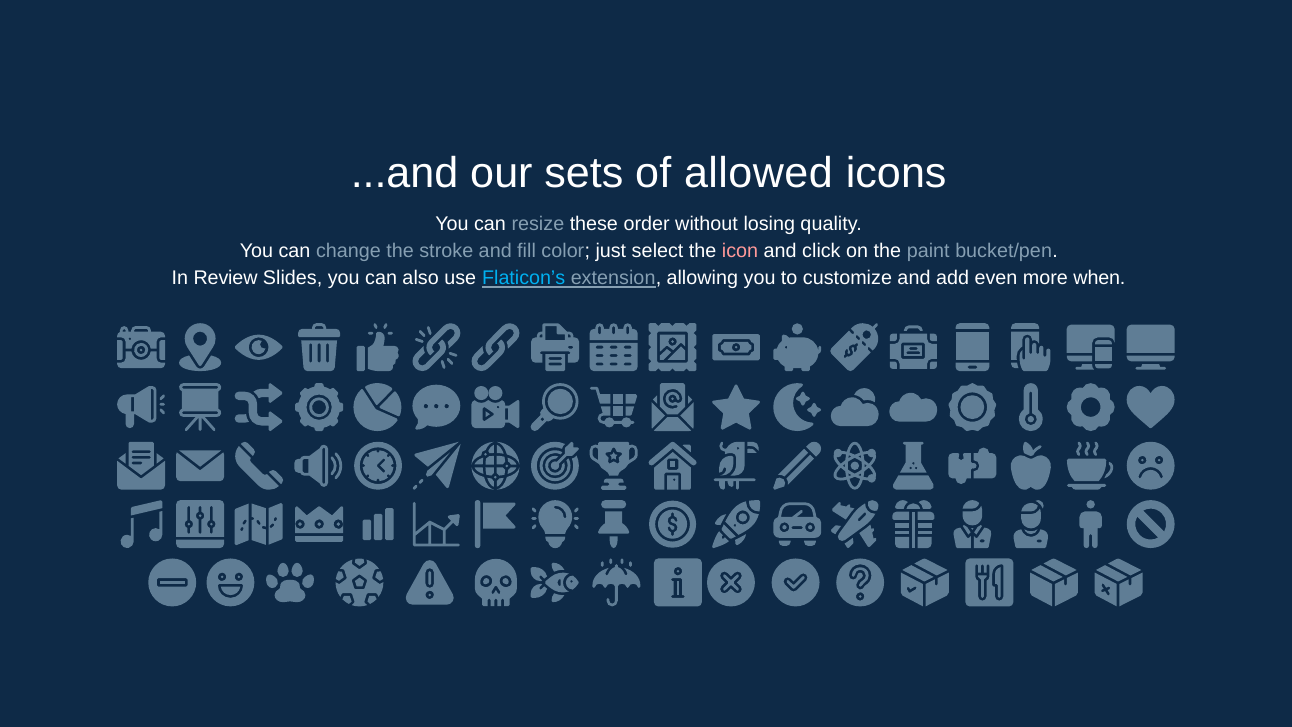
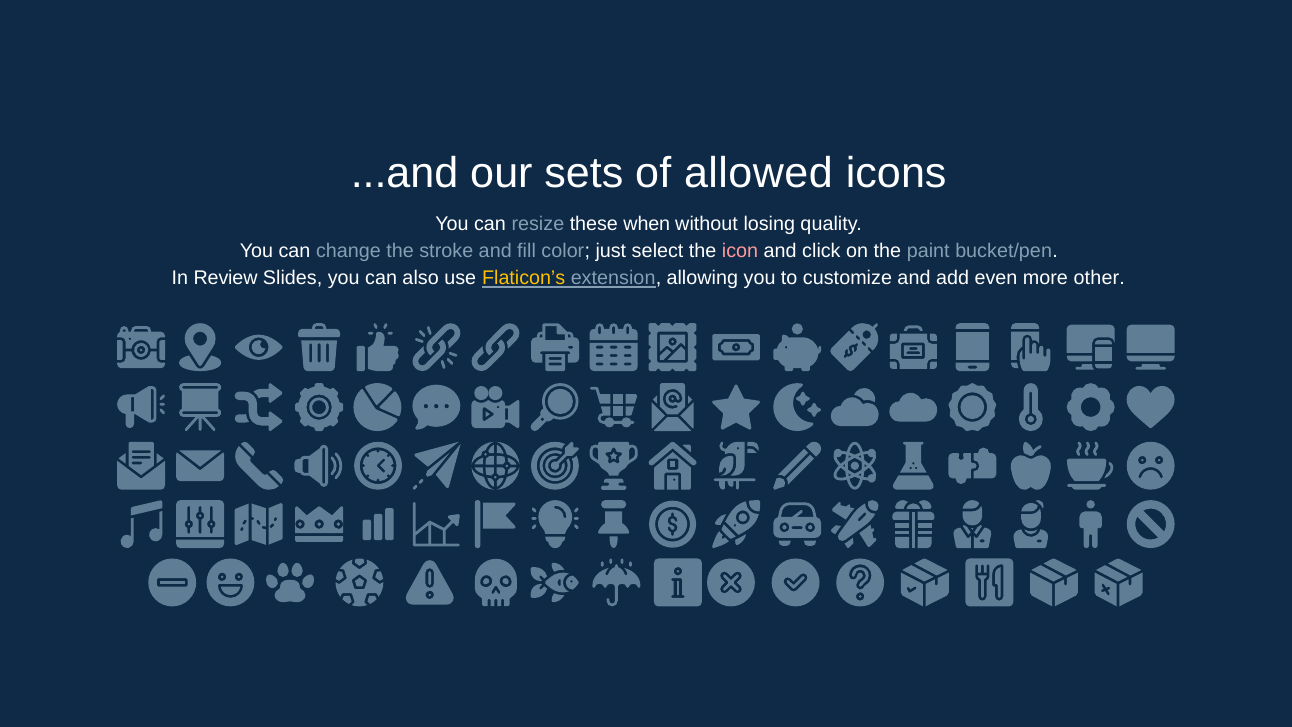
order: order -> when (647, 224)
Flaticon’s colour: light blue -> yellow (524, 278)
when: when -> other (1099, 278)
